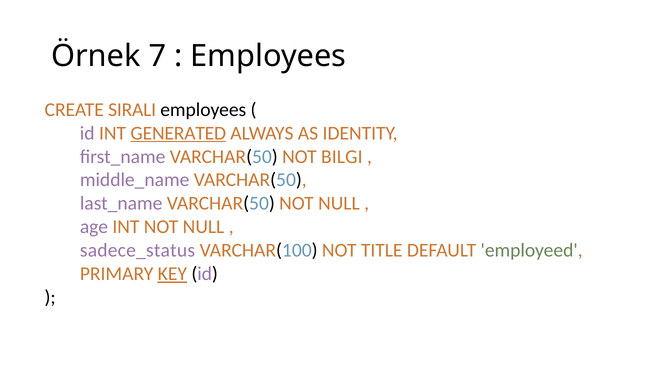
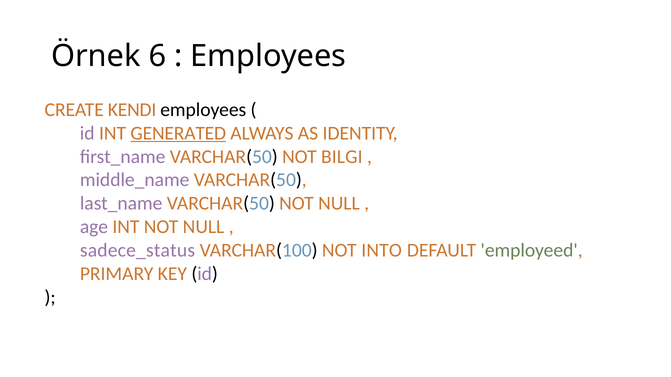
7: 7 -> 6 (157, 56)
SIRALI: SIRALI -> KENDI (132, 110)
TITLE: TITLE -> INTO (382, 251)
KEY underline: present -> none (172, 274)
